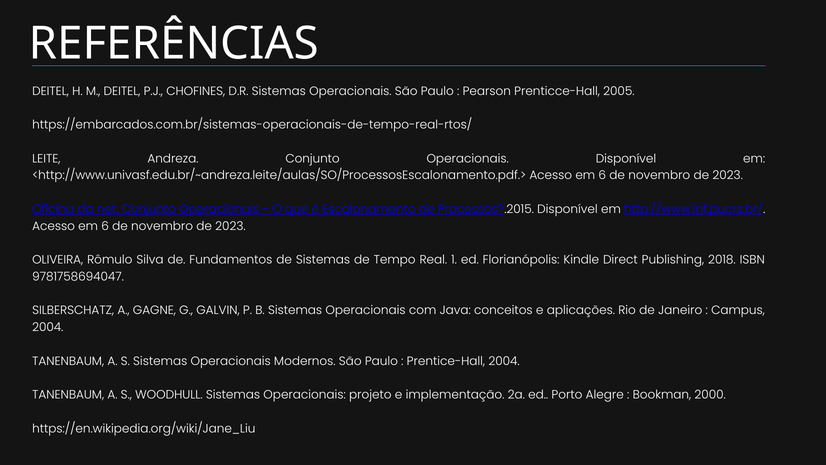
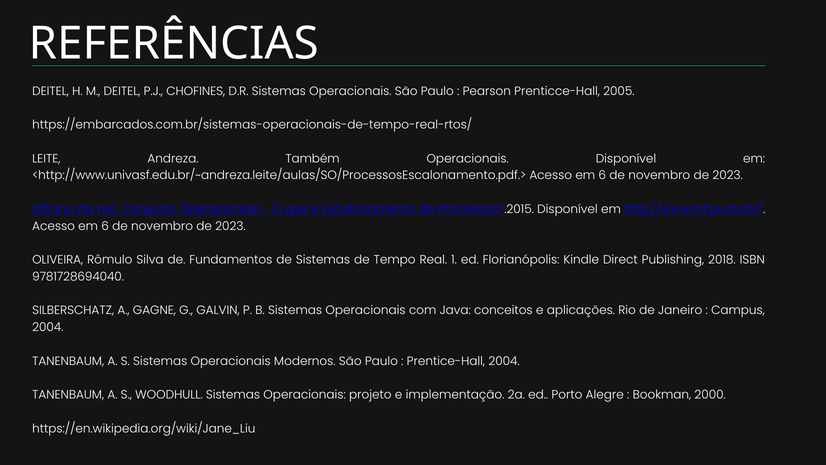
Andreza Conjunto: Conjunto -> Também (313, 158)
9781758694047: 9781758694047 -> 9781728694040 (78, 277)
